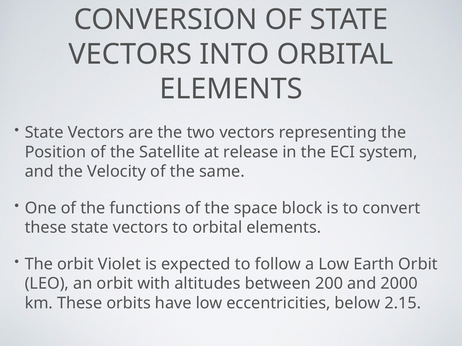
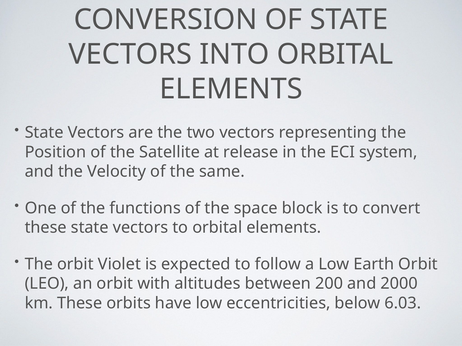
2.15: 2.15 -> 6.03 (403, 304)
